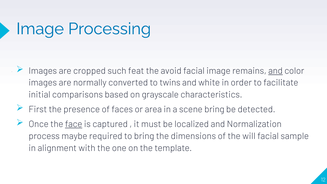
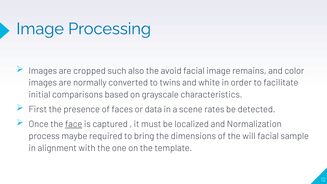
feat: feat -> also (136, 71)
and underline: present -> none (275, 71)
area: area -> data (153, 109)
scene bring: bring -> rates (214, 109)
